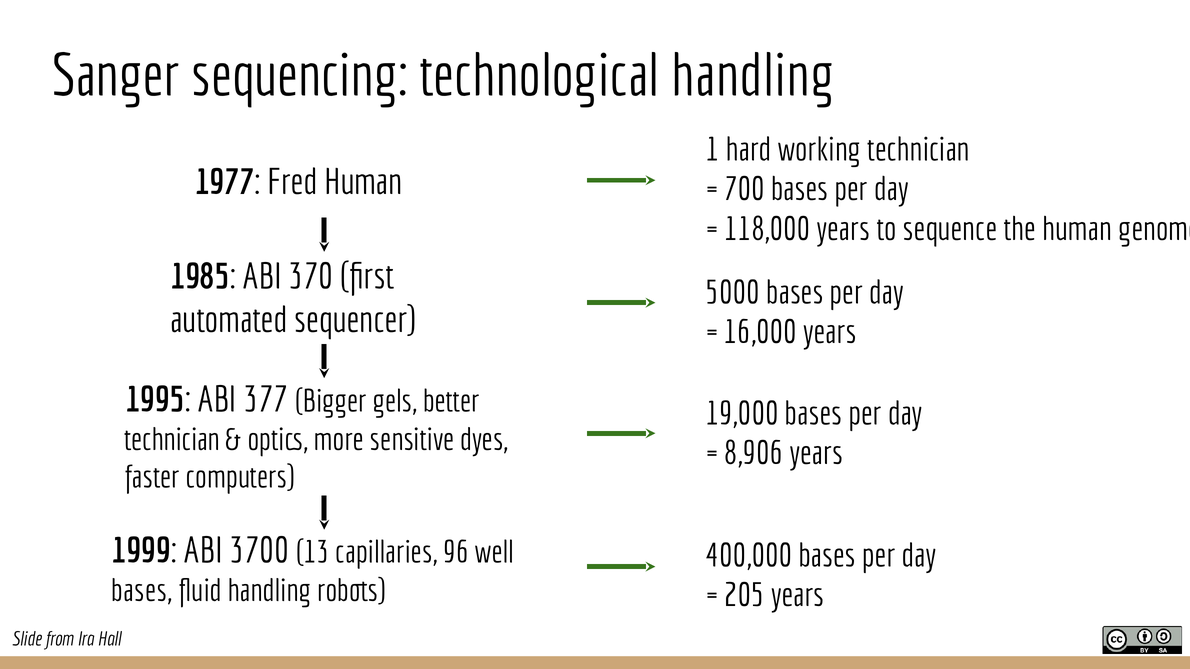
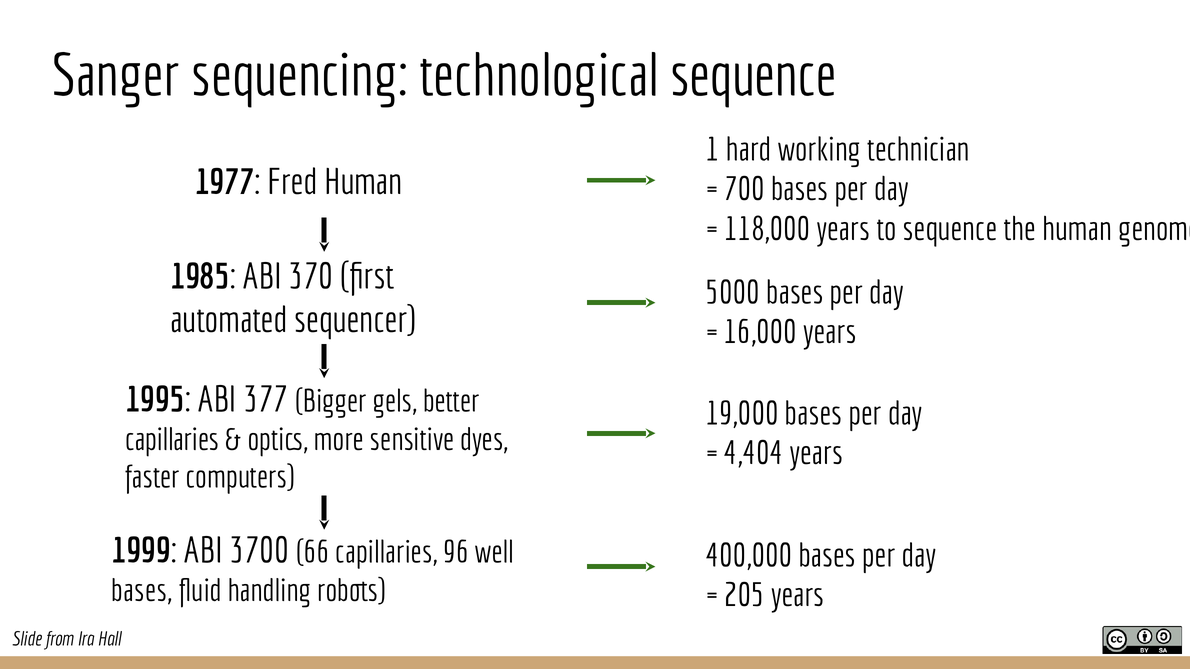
technological handling: handling -> sequence (753, 76)
technician: technician -> capillaries (172, 440)
8,906: 8,906 -> 4,404 (754, 454)
13: 13 -> 66 (313, 553)
